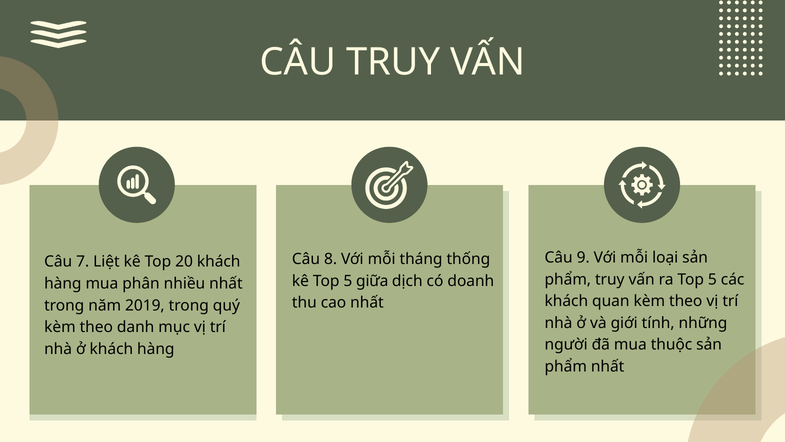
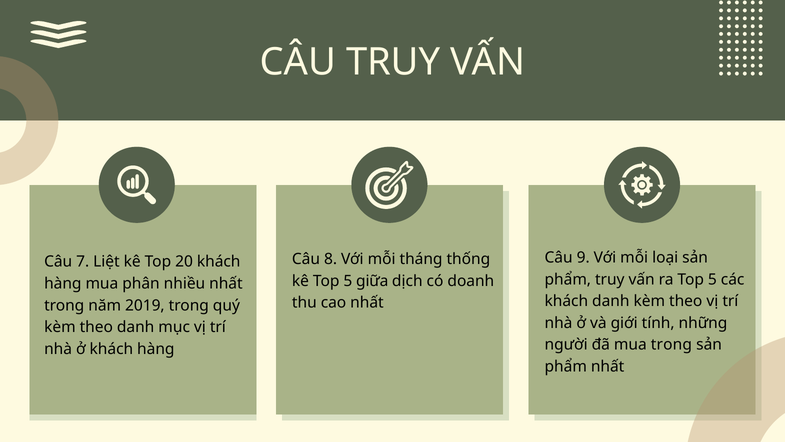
khách quan: quan -> danh (611, 301)
mua thuộc: thuộc -> trong (671, 345)
